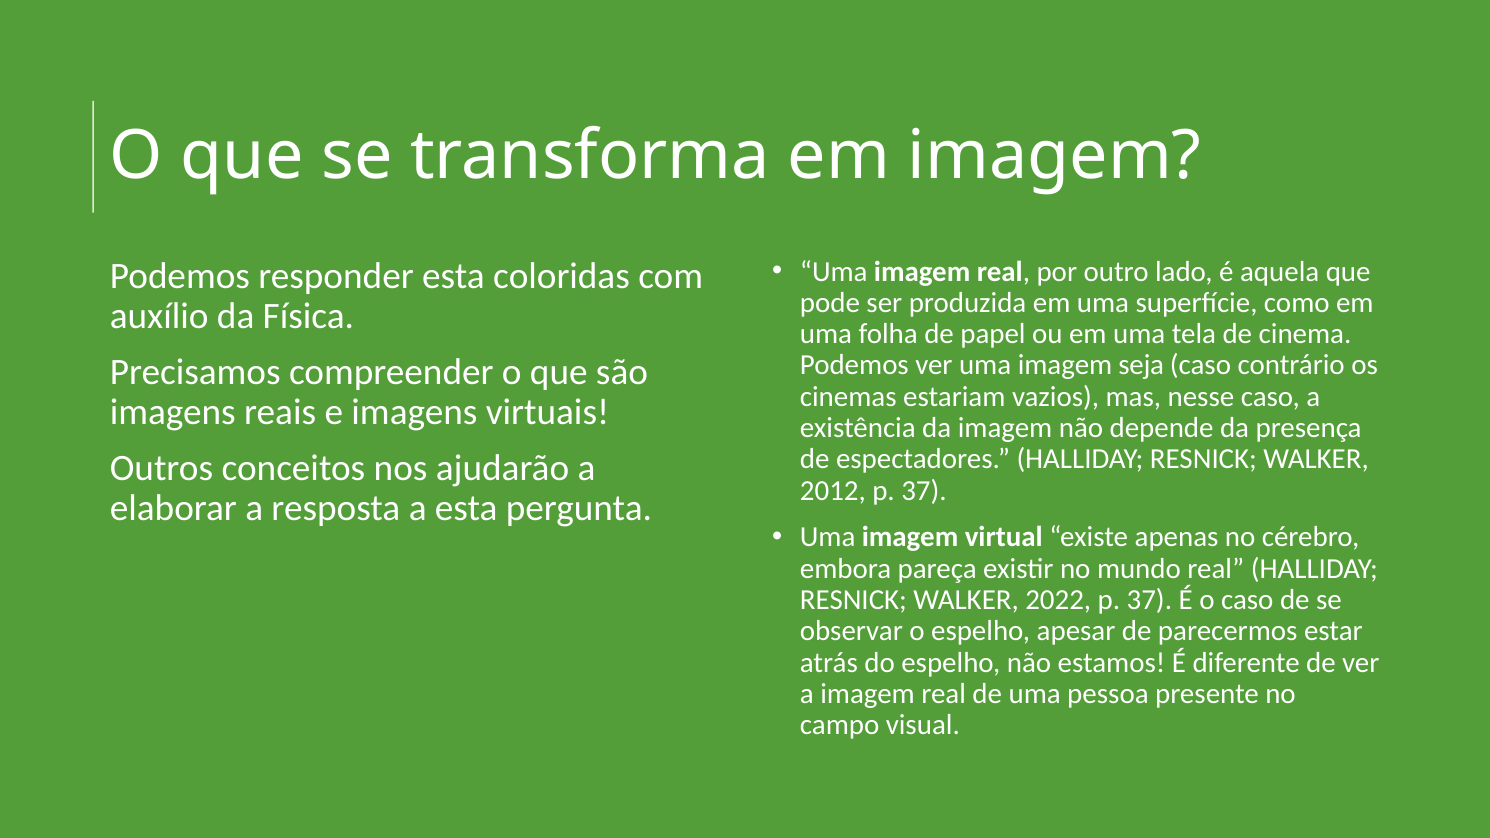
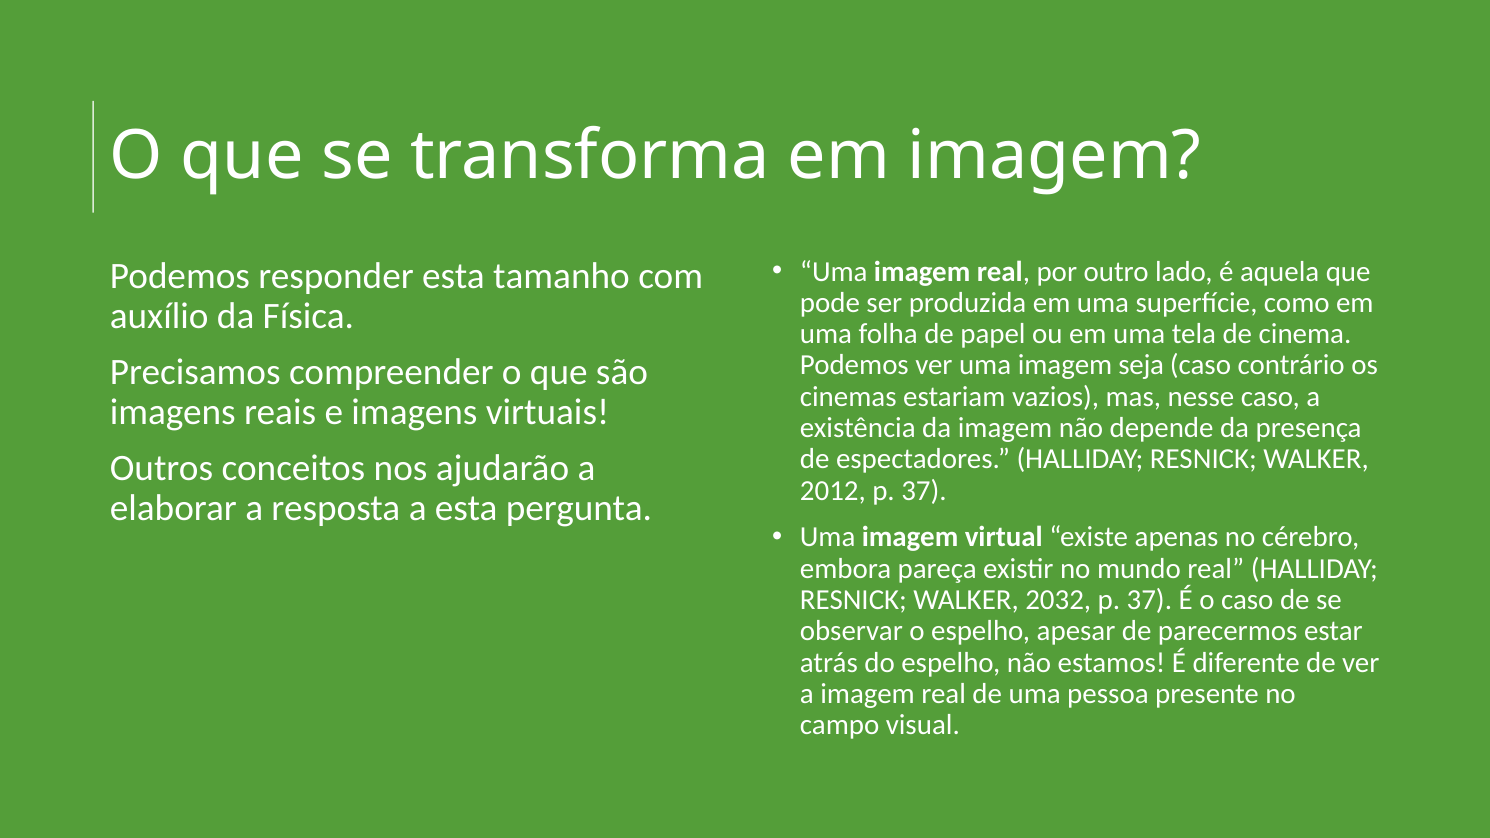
coloridas: coloridas -> tamanho (561, 276)
2022: 2022 -> 2032 (1058, 600)
